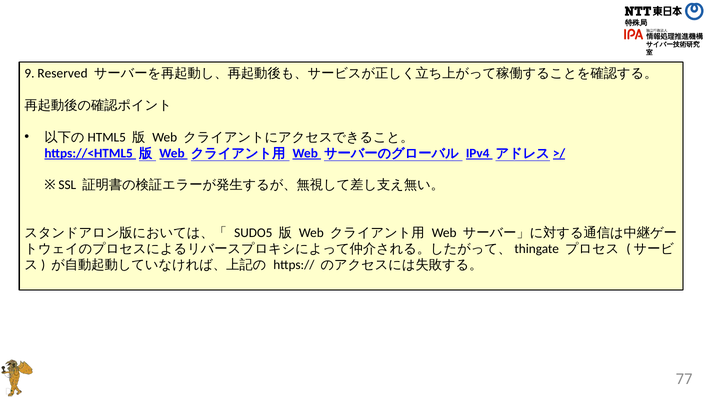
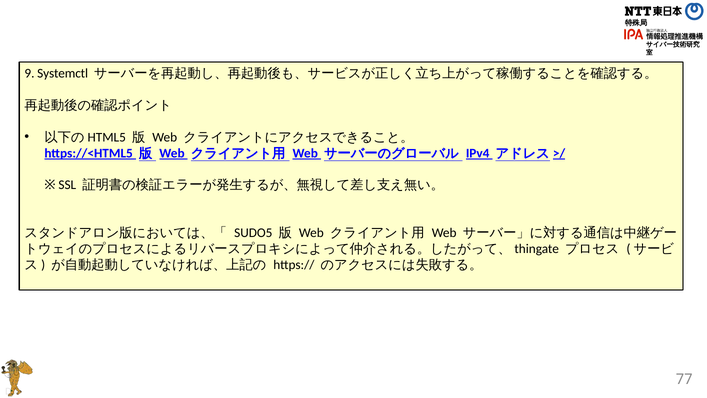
Reserved: Reserved -> Systemctl (63, 74)
